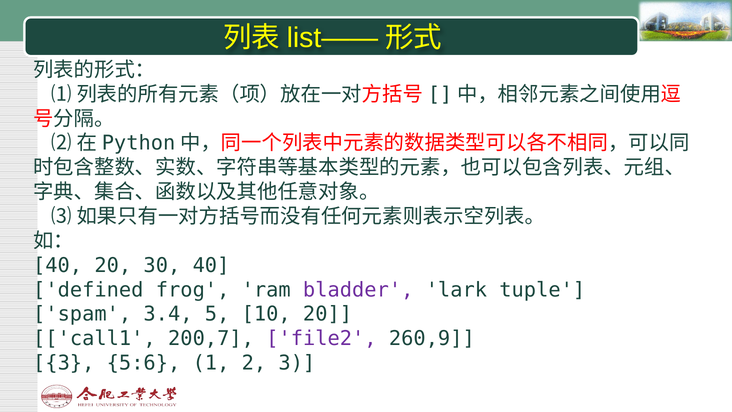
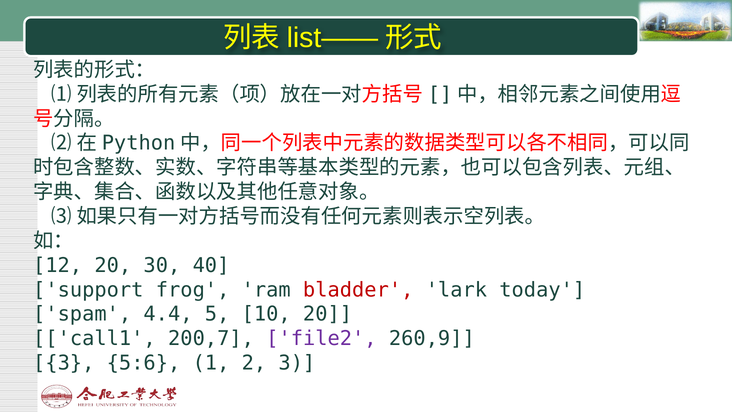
40: 40 -> 12 (58, 265)
defined: defined -> support (88, 290)
bladder colour: purple -> red (358, 290)
tuple: tuple -> today (542, 290)
3.4: 3.4 -> 4.4 (168, 314)
